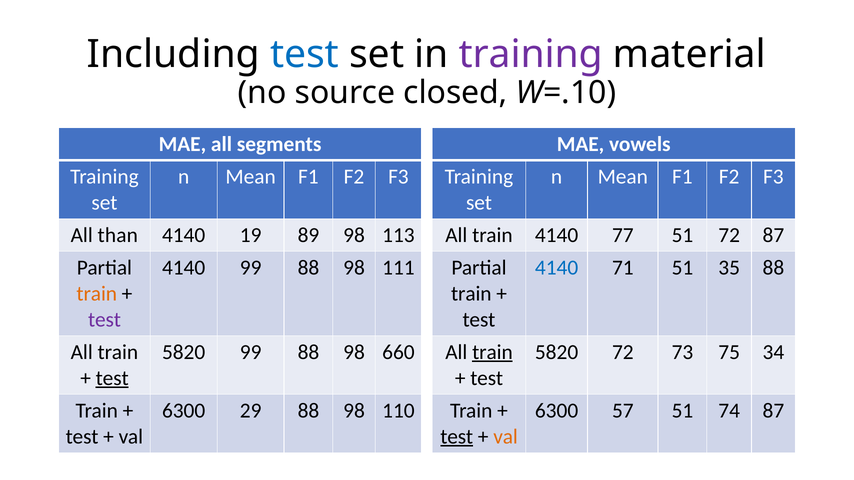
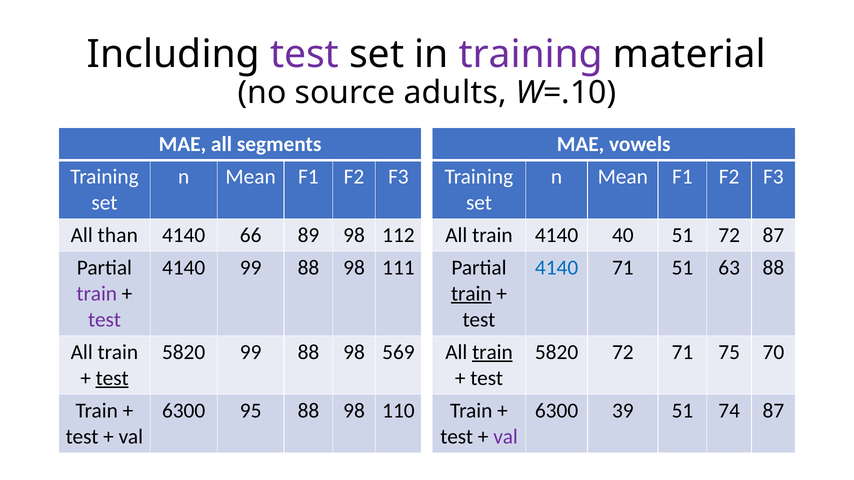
test colour: blue -> purple (305, 54)
closed: closed -> adults (455, 93)
19: 19 -> 66 (251, 235)
113: 113 -> 112 (398, 235)
77: 77 -> 40 (623, 235)
35: 35 -> 63 (729, 268)
train colour: orange -> purple (97, 294)
train underline: none -> present (471, 294)
660: 660 -> 569 (398, 352)
72 73: 73 -> 71 (682, 352)
34: 34 -> 70 (773, 352)
29: 29 -> 95 (251, 411)
57: 57 -> 39 (623, 411)
test underline: present -> none (457, 437)
val colour: orange -> purple (506, 437)
